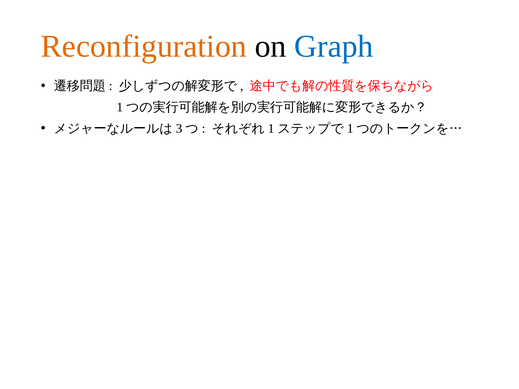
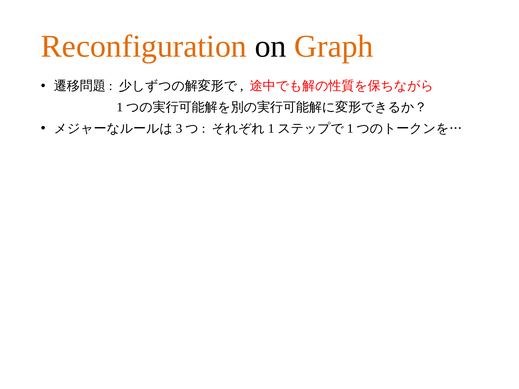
Graph colour: blue -> orange (334, 47)
